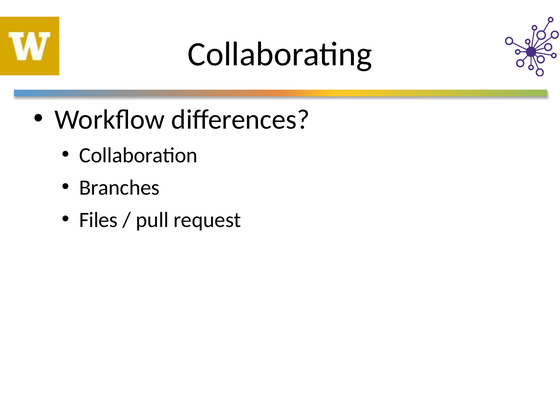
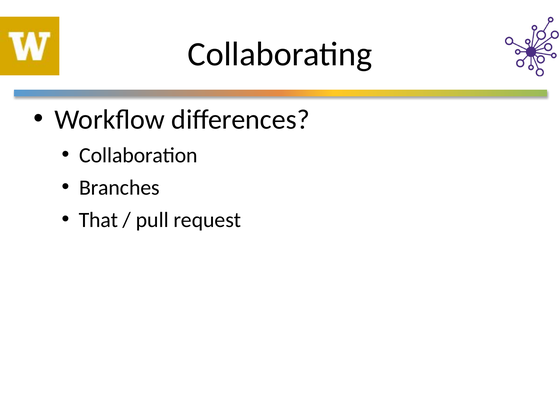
Files: Files -> That (98, 220)
